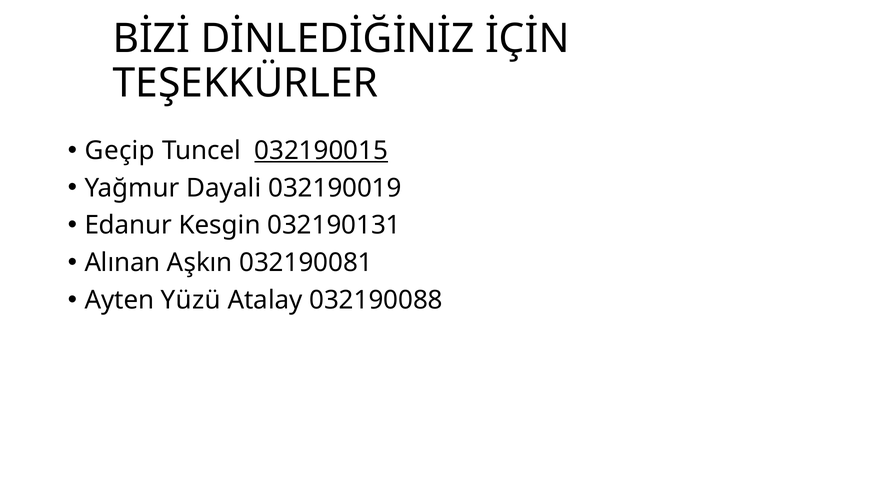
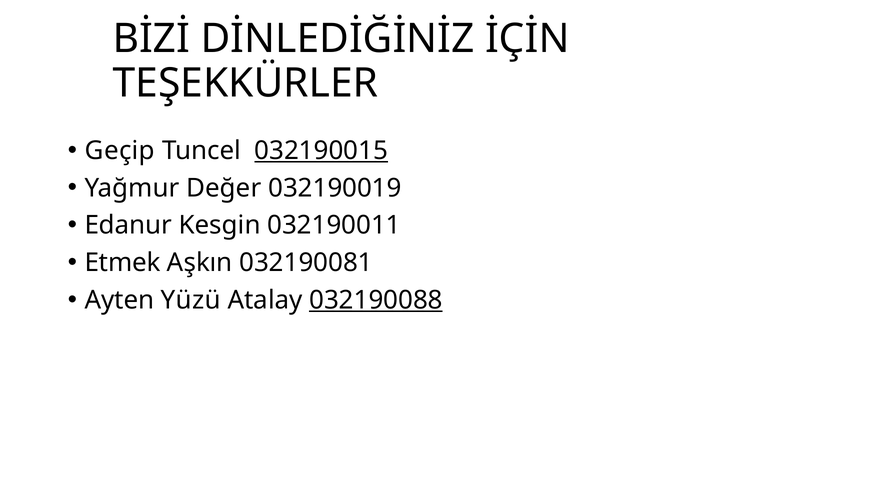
Dayali: Dayali -> Değer (224, 188)
032190131: 032190131 -> 032190011 (334, 225)
Alınan: Alınan -> Etmek (123, 262)
032190088 underline: none -> present (376, 300)
